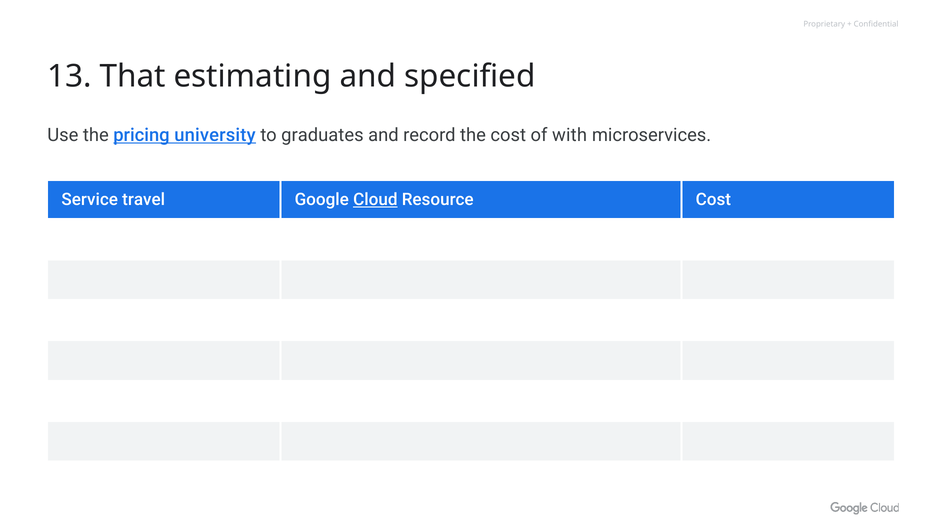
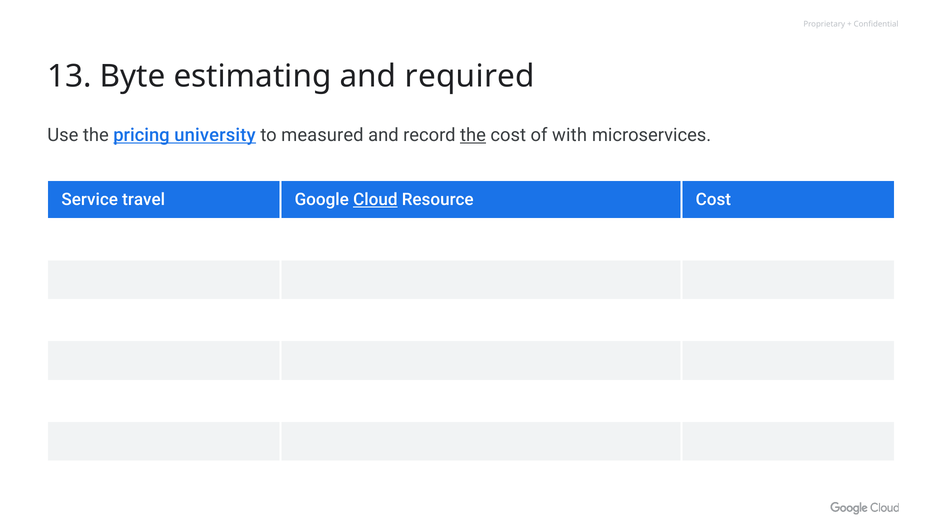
That: That -> Byte (133, 76)
specified: specified -> required (470, 76)
graduates: graduates -> measured (322, 135)
the underline: none -> present (473, 135)
